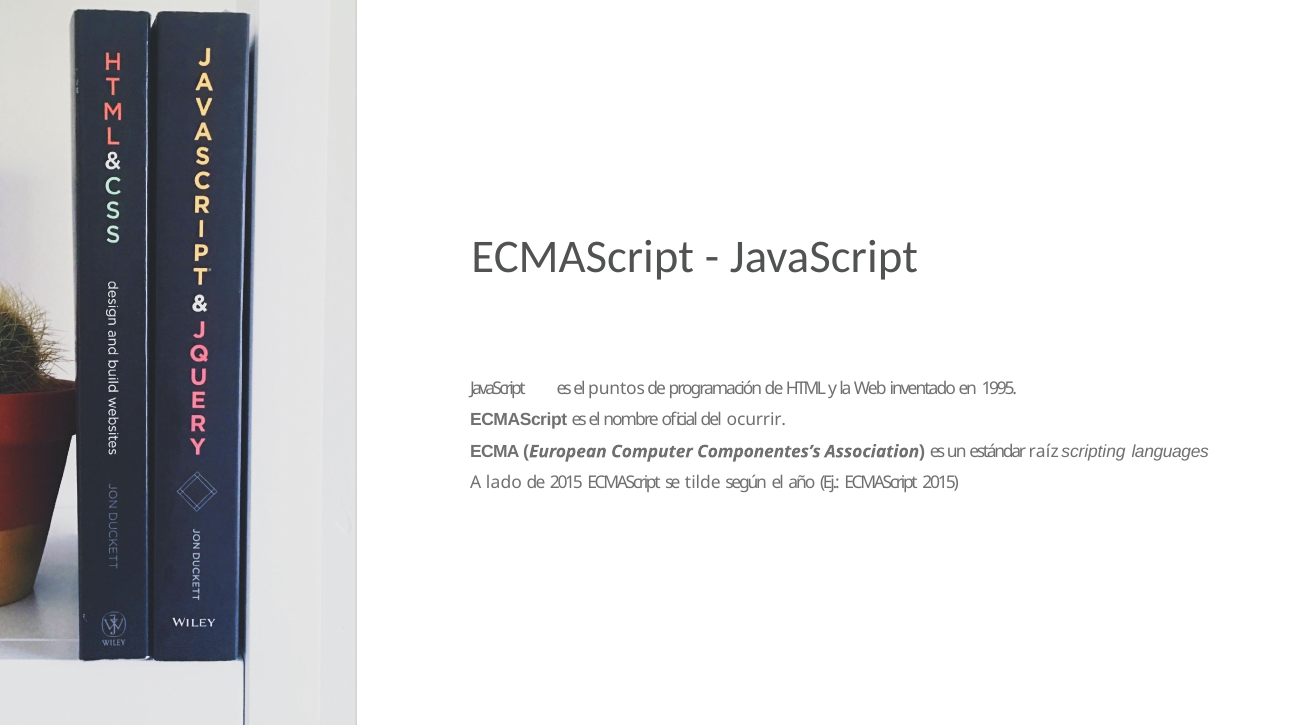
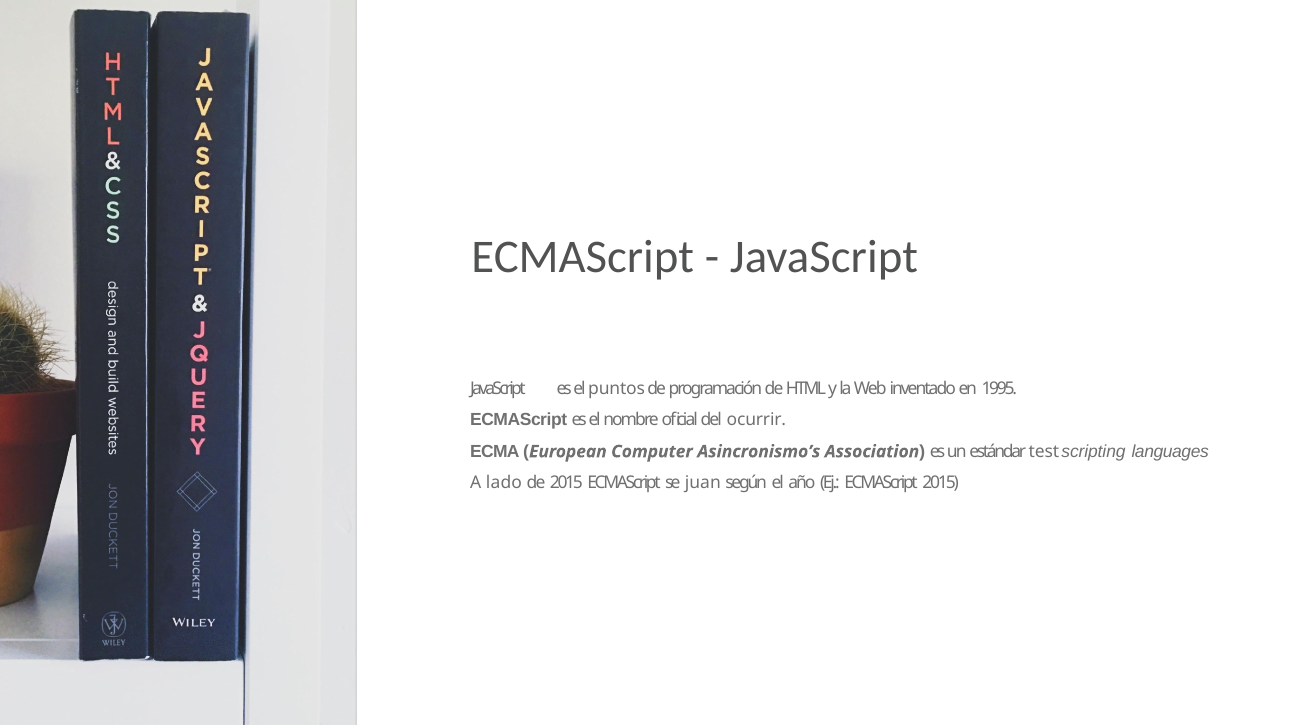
Componentes’s: Componentes’s -> Asincronismo’s (759, 452)
raíz: raíz -> test (1044, 452)
tilde: tilde -> juan (703, 483)
